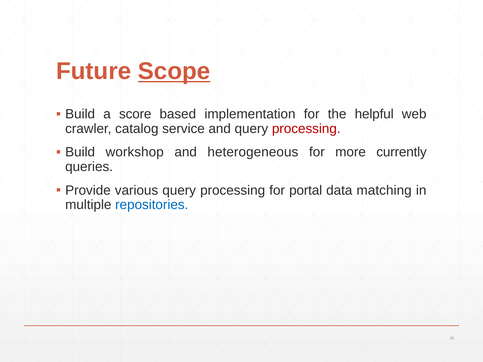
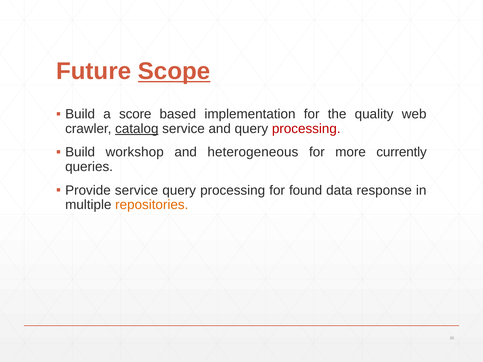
helpful: helpful -> quality (374, 114)
catalog underline: none -> present (137, 129)
Provide various: various -> service (136, 190)
portal: portal -> found (306, 190)
matching: matching -> response (384, 190)
repositories colour: blue -> orange (152, 205)
